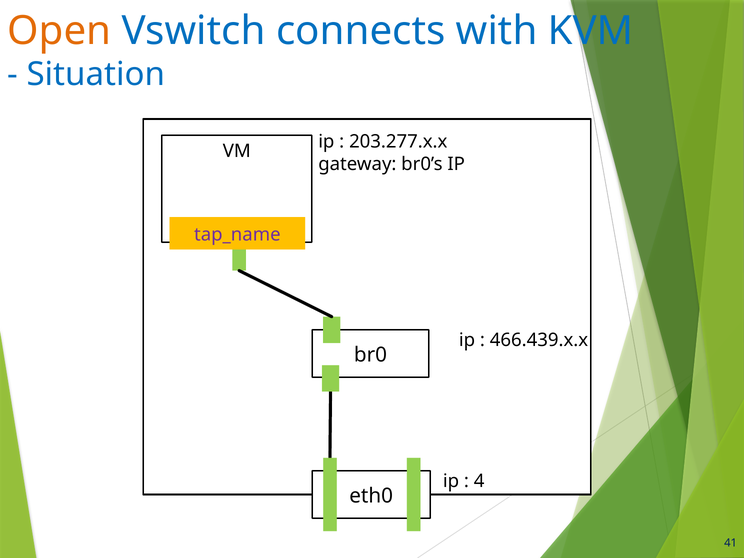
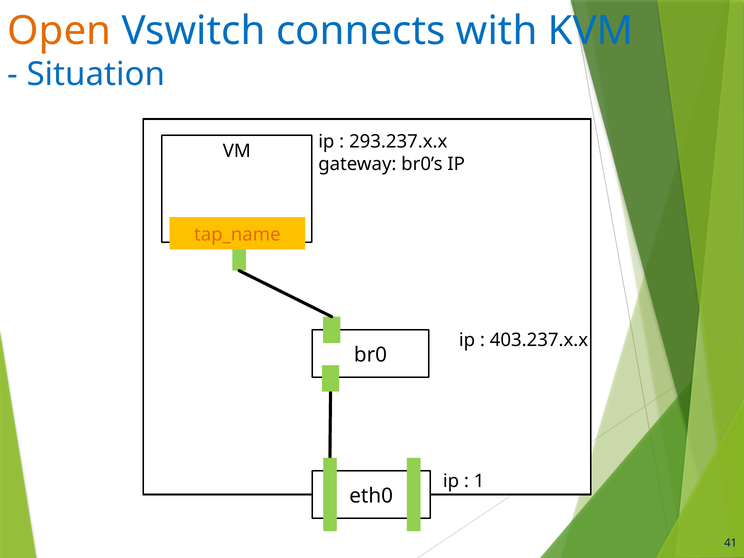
203.277.x.x: 203.277.x.x -> 293.237.x.x (398, 142)
tap_name colour: purple -> orange (237, 235)
466.439.x.x: 466.439.x.x -> 403.237.x.x (539, 340)
4: 4 -> 1 (479, 481)
